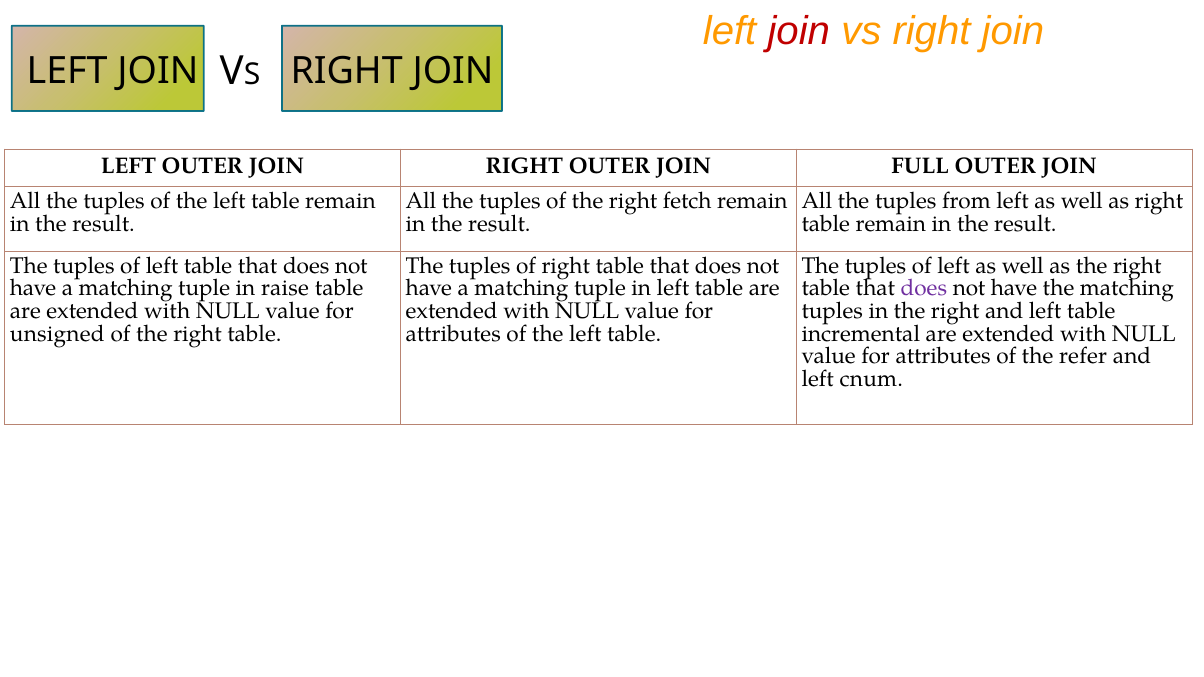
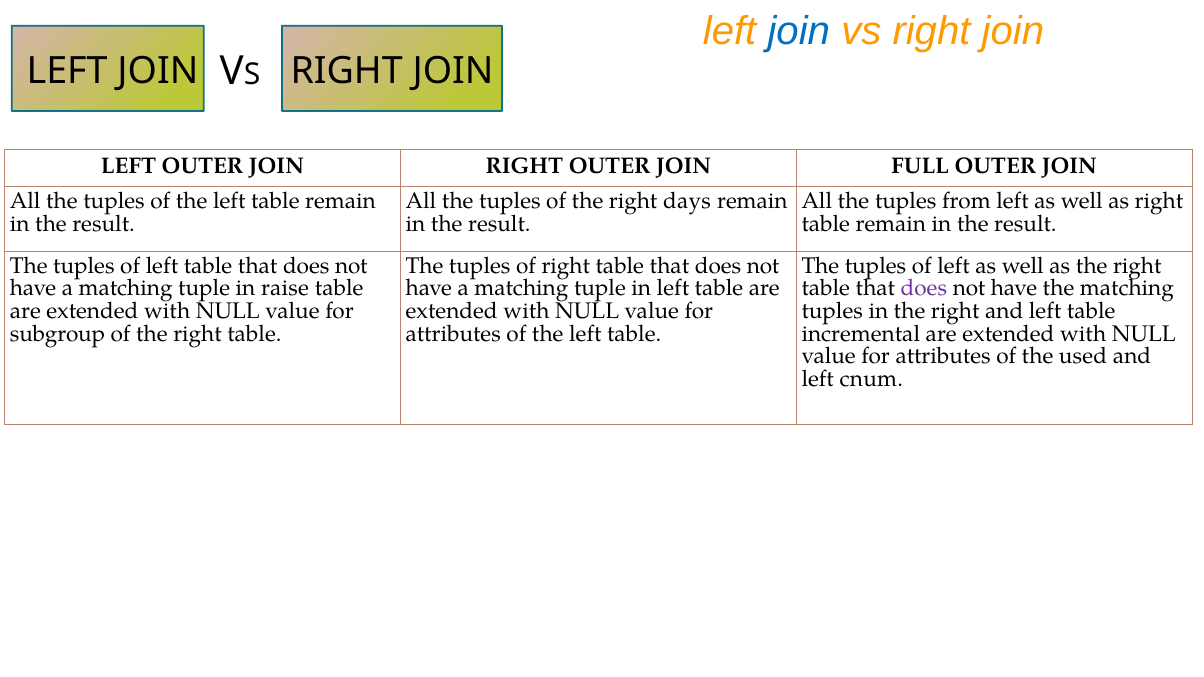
join colour: red -> blue (799, 31)
fetch: fetch -> days (687, 201)
unsigned: unsigned -> subgroup (58, 334)
refer: refer -> used (1083, 357)
